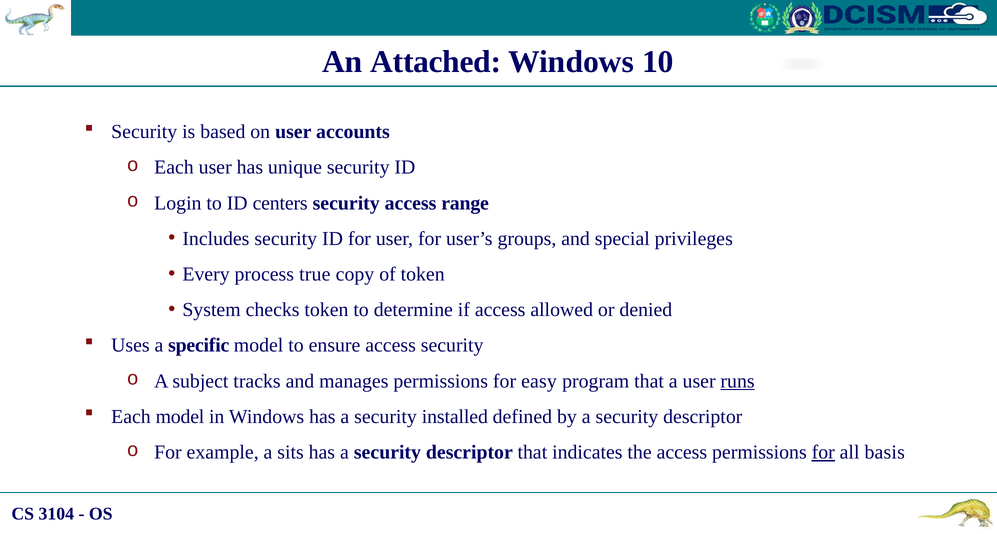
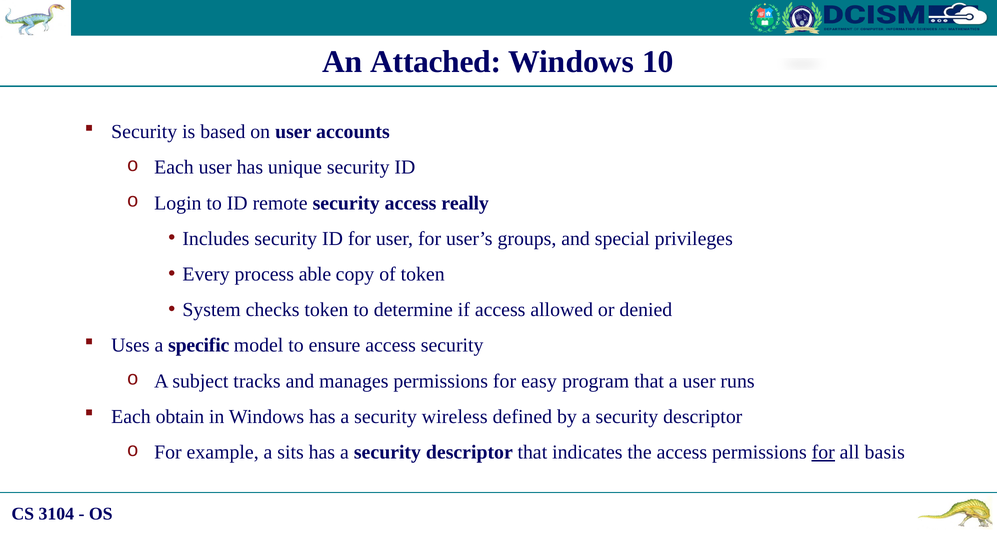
centers: centers -> remote (280, 203)
range: range -> really (465, 203)
true: true -> able (315, 274)
runs underline: present -> none (738, 381)
Each model: model -> obtain (180, 417)
installed: installed -> wireless (455, 417)
